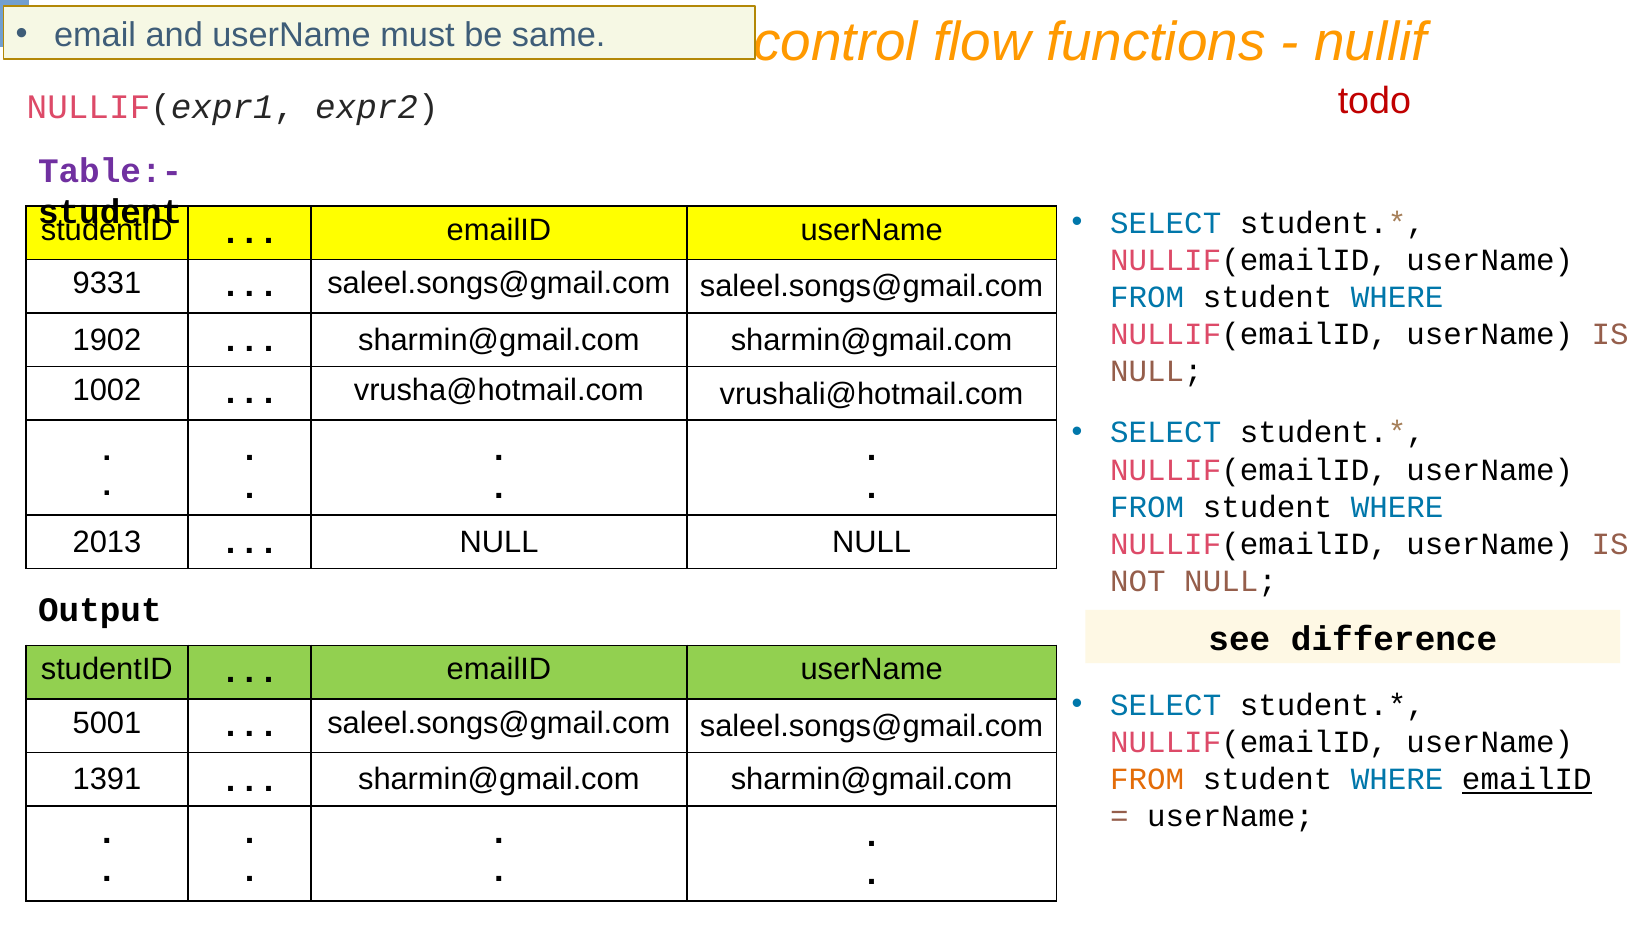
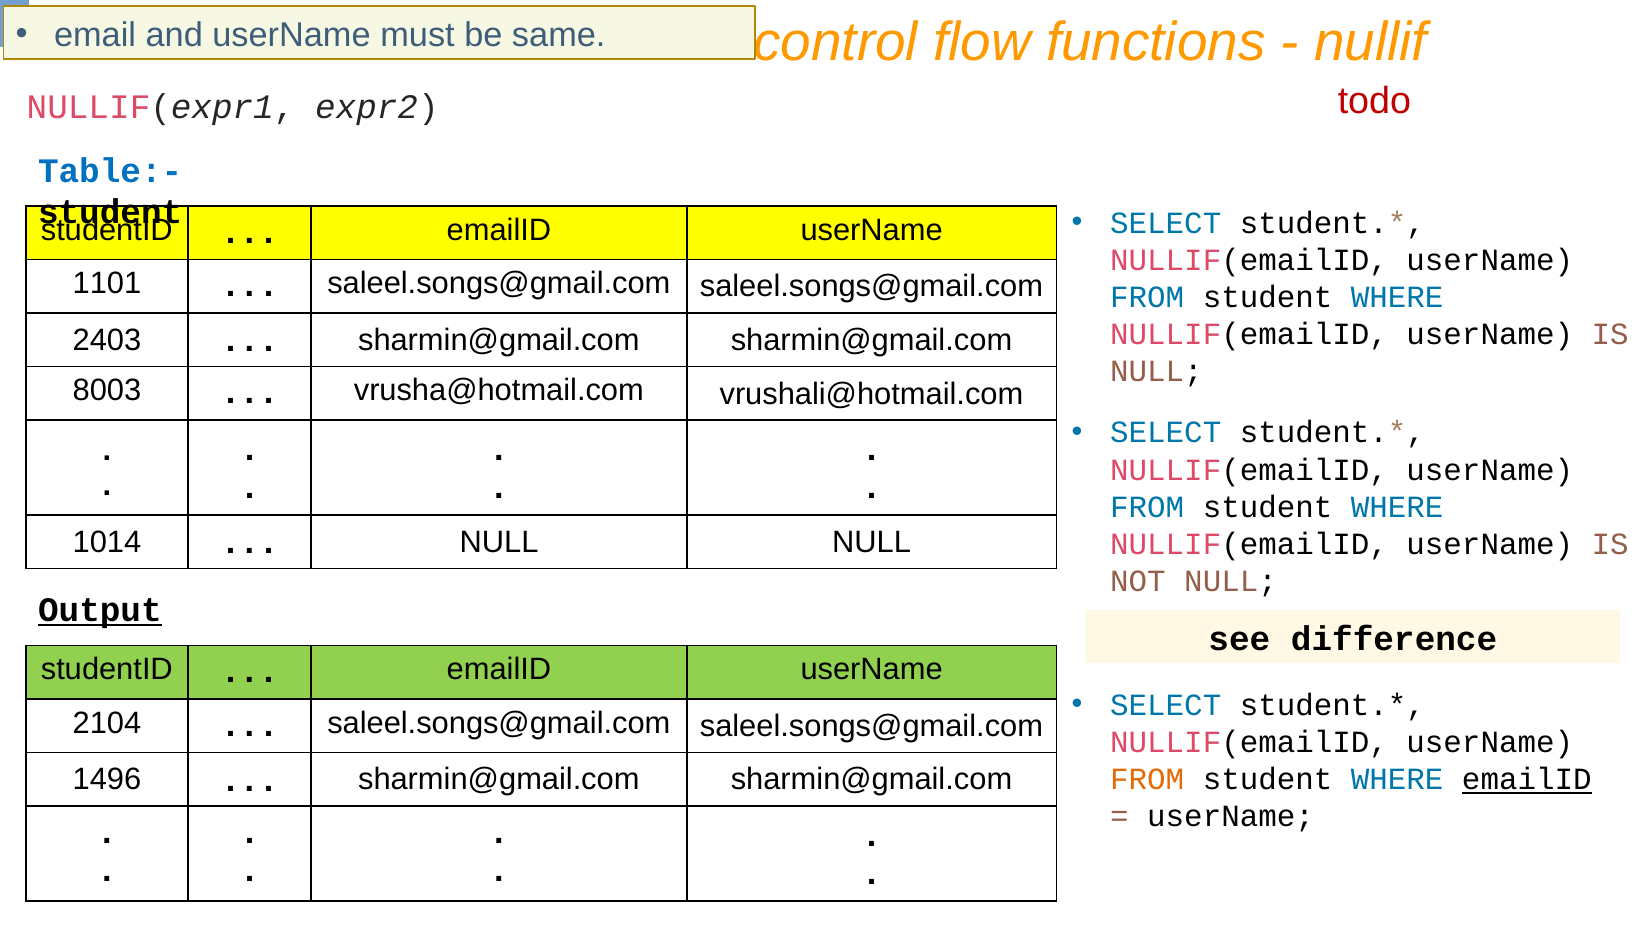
Table:- colour: purple -> blue (110, 171)
9331: 9331 -> 1101 (107, 283)
1902: 1902 -> 2403 (107, 340)
1002: 1002 -> 8003 (107, 391)
2013: 2013 -> 1014 (107, 542)
Output underline: none -> present (100, 611)
5001: 5001 -> 2104 (107, 723)
1391: 1391 -> 1496 (107, 780)
